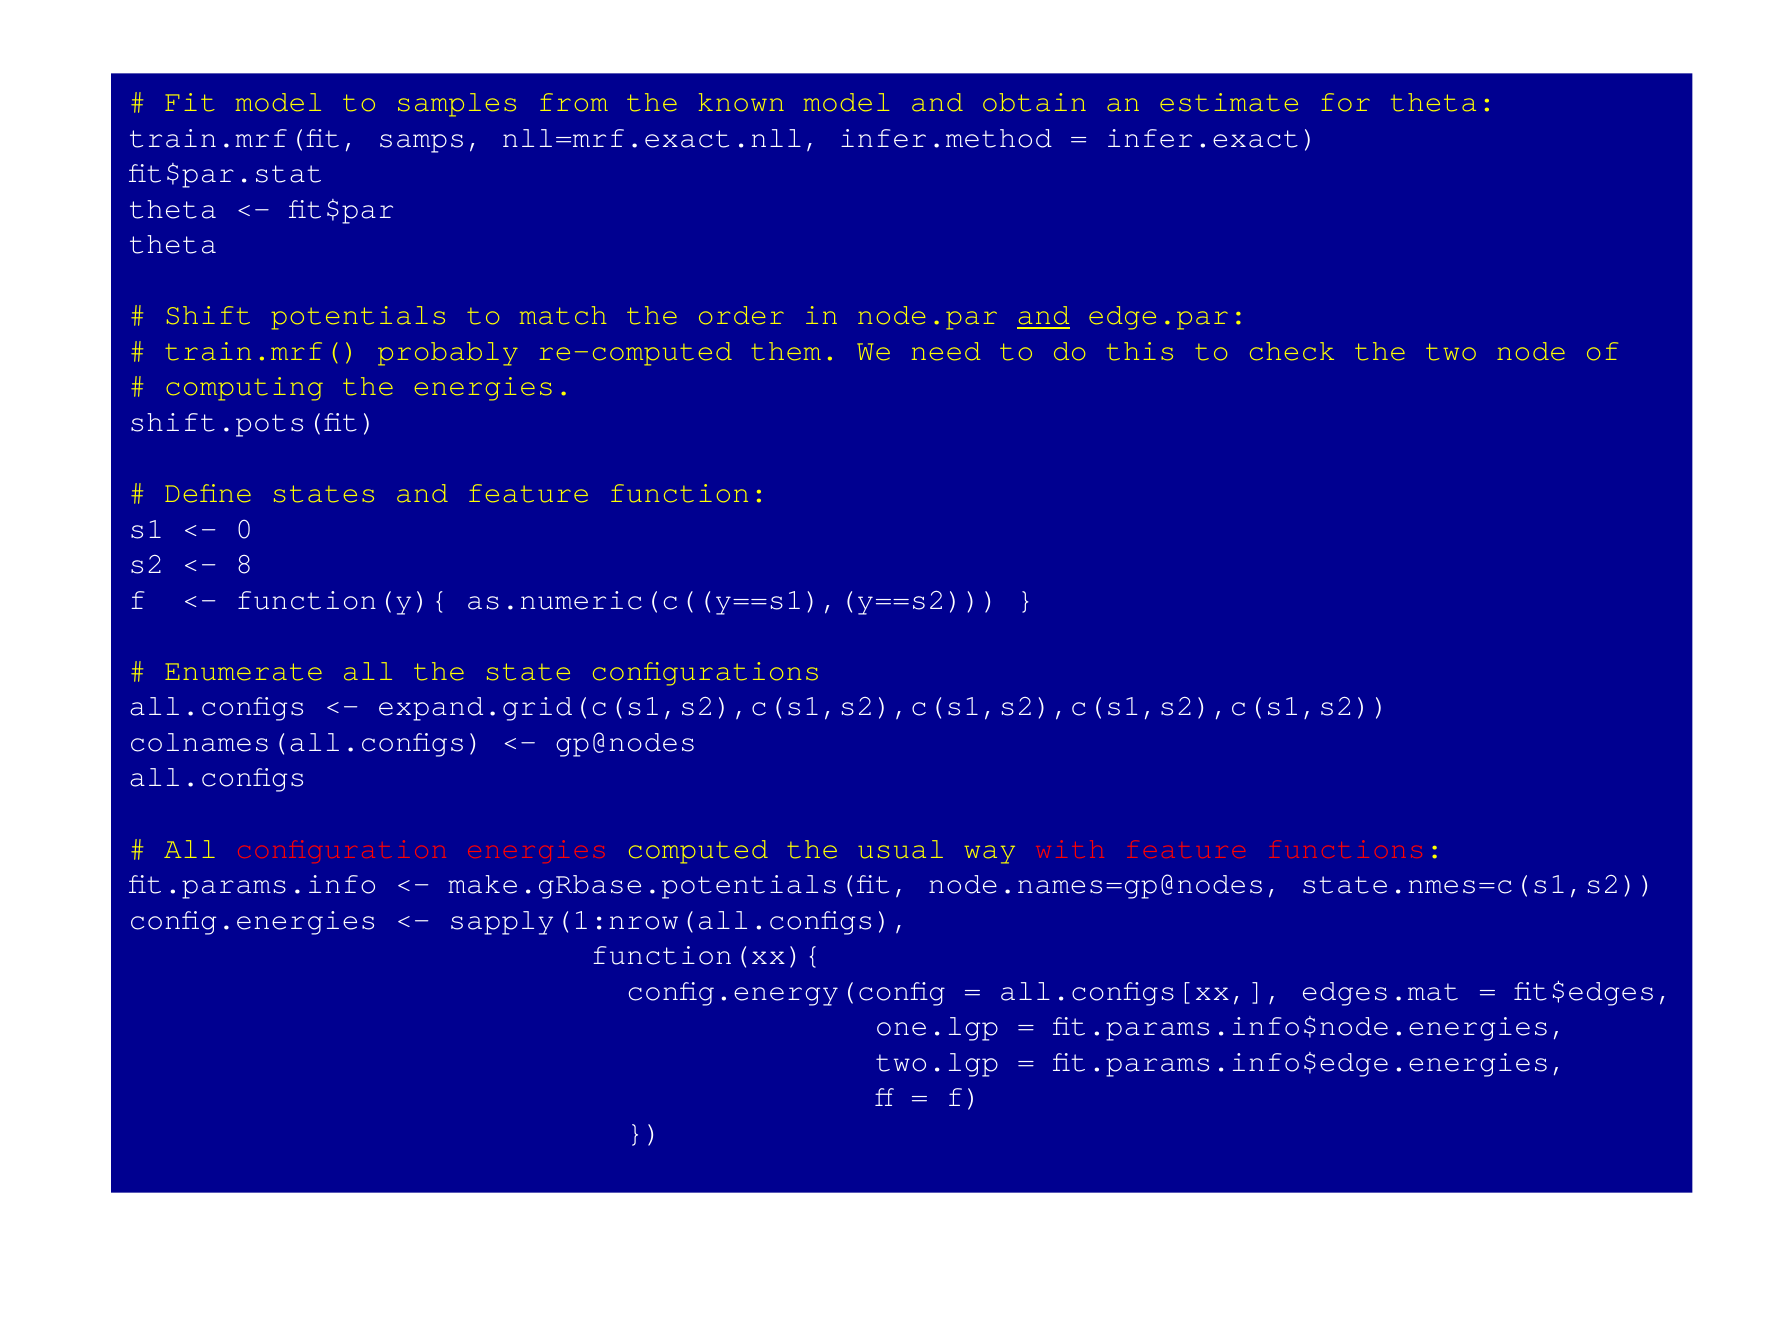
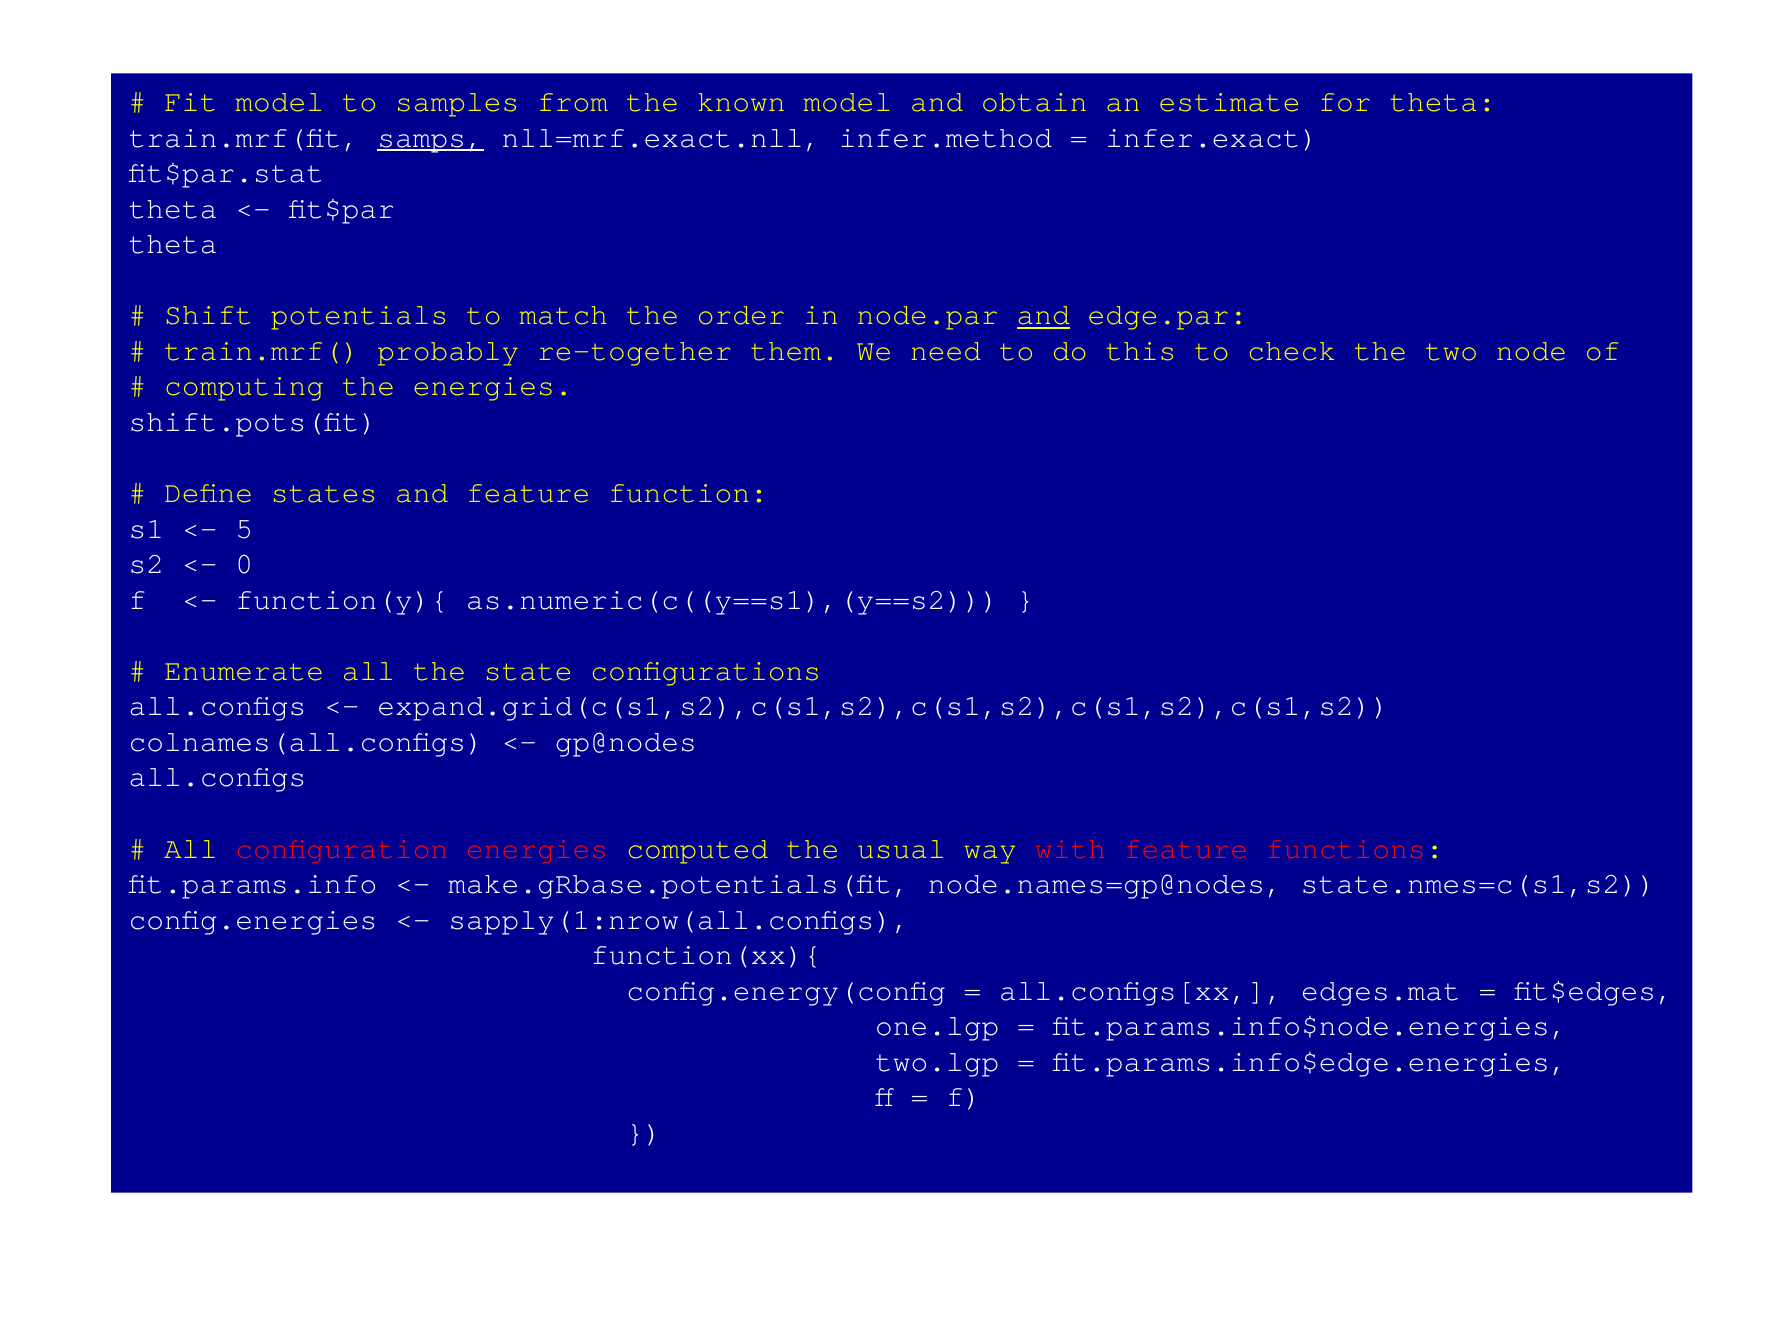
samps underline: none -> present (431, 137)
re-computed: re-computed -> re-together (635, 351)
0: 0 -> 5 (244, 528)
8: 8 -> 0 (244, 564)
